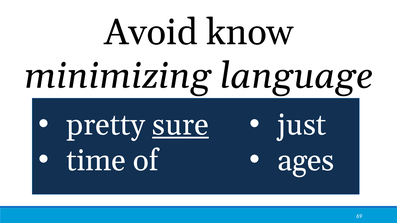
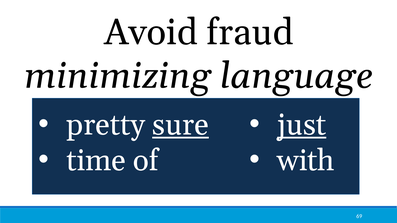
know: know -> fraud (250, 32)
just underline: none -> present (302, 125)
ages: ages -> with (306, 161)
